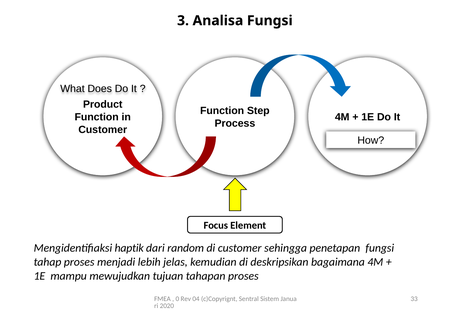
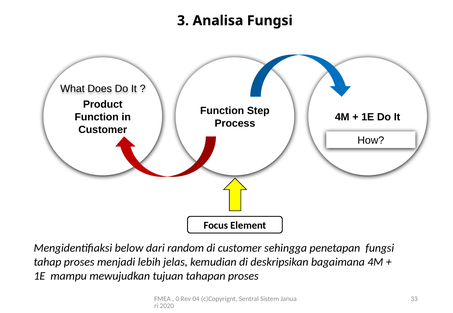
haptik: haptik -> below (129, 249)
